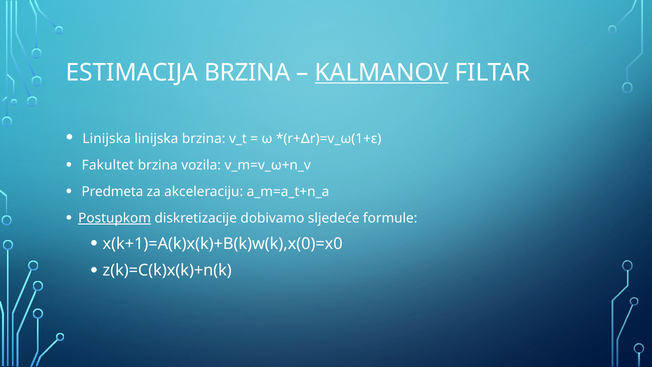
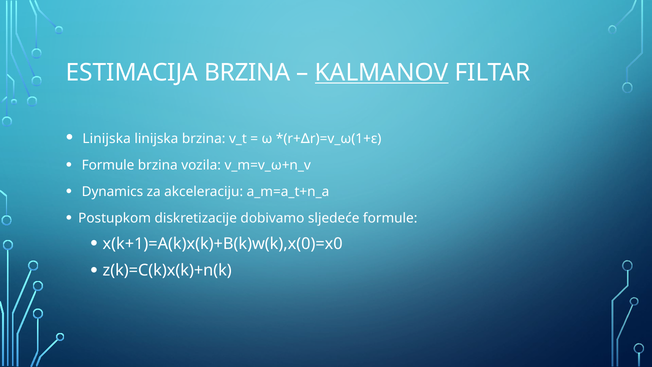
Fakultet: Fakultet -> Formule (108, 165)
Predmeta: Predmeta -> Dynamics (112, 192)
Postupkom underline: present -> none (115, 218)
